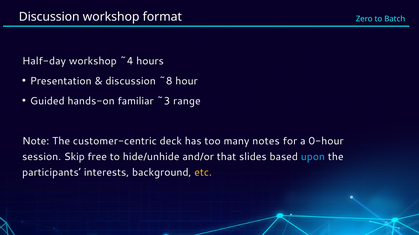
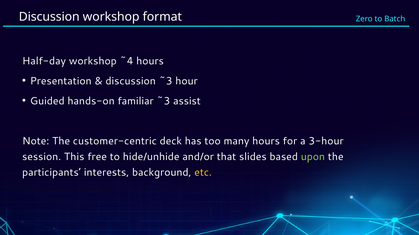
discussion ~8: ~8 -> ~3 (166, 81)
range: range -> assist (187, 101)
many notes: notes -> hours (266, 142)
0-hour: 0-hour -> 3-hour (326, 142)
Skip: Skip -> This (74, 157)
upon colour: light blue -> light green (313, 157)
